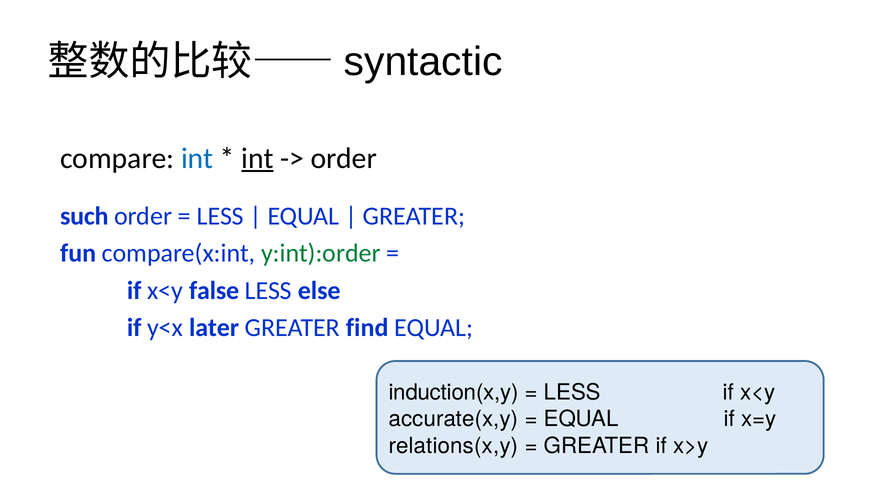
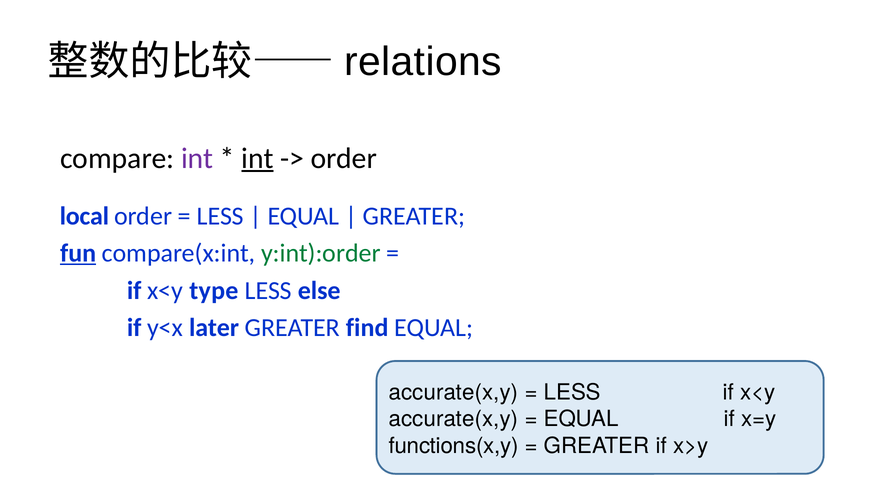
syntactic: syntactic -> relations (423, 62)
int colour: blue -> purple (197, 158)
such: such -> local (84, 216)
fun underline: none -> present (78, 253)
false: false -> type (214, 291)
induction(x,y: induction(x,y -> accurate(x,y (453, 392)
relations(x,y: relations(x,y -> functions(x,y (454, 446)
